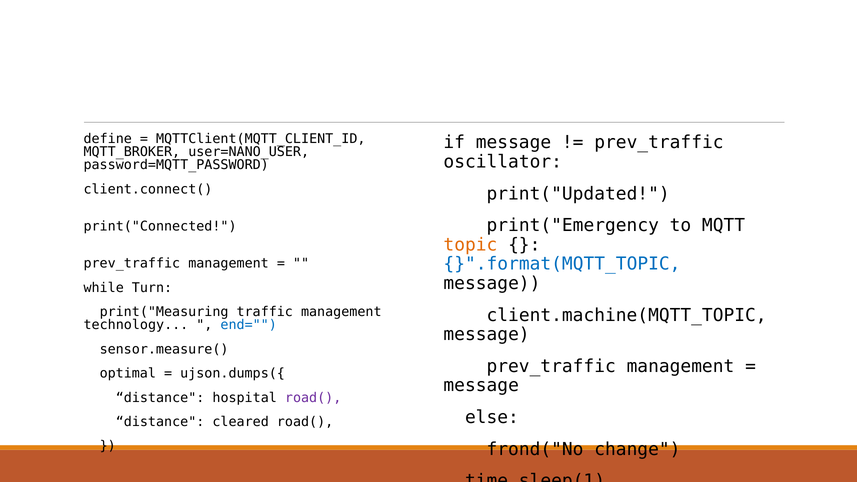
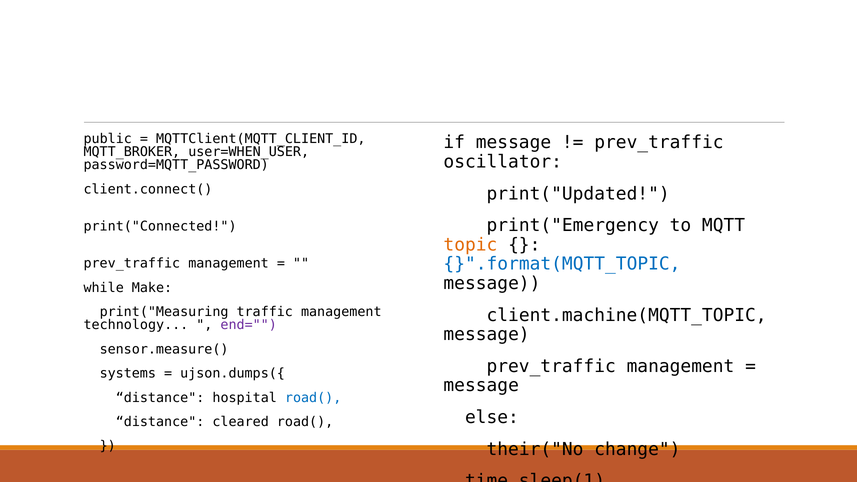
define: define -> public (108, 139)
user=NANO_USER: user=NANO_USER -> user=WHEN_USER (249, 152)
Turn: Turn -> Make (152, 288)
end= colour: blue -> purple (249, 325)
optimal: optimal -> systems (128, 373)
road( colour: purple -> blue (313, 398)
frond("No: frond("No -> their("No (535, 449)
